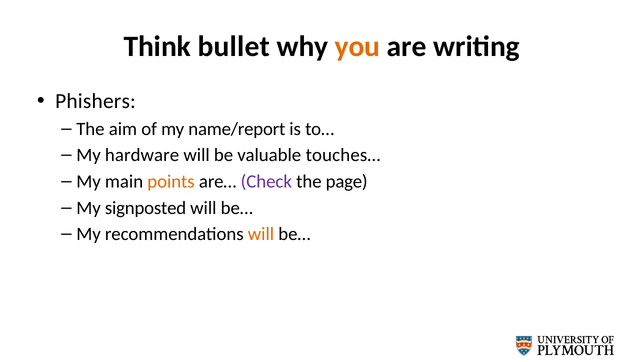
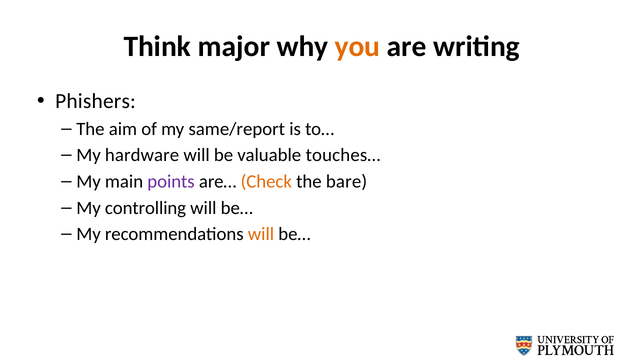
bullet: bullet -> major (234, 47)
name/report: name/report -> same/report (237, 129)
points colour: orange -> purple (171, 182)
Check colour: purple -> orange (266, 182)
page: page -> bare (347, 182)
signposted: signposted -> controlling (146, 208)
